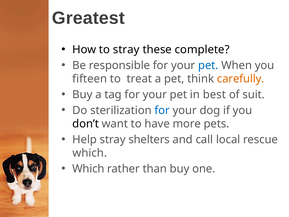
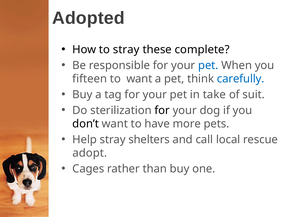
Greatest: Greatest -> Adopted (88, 18)
to treat: treat -> want (139, 79)
carefully colour: orange -> blue (241, 79)
best: best -> take (214, 94)
for colour: blue -> black (162, 110)
which: which -> adopt (90, 153)
Which: Which -> Cages (88, 169)
